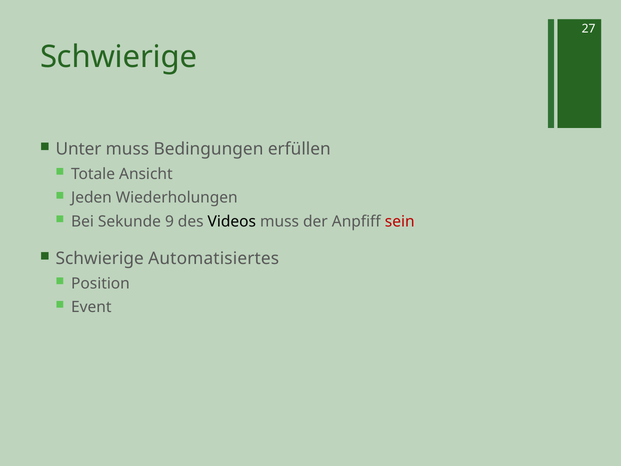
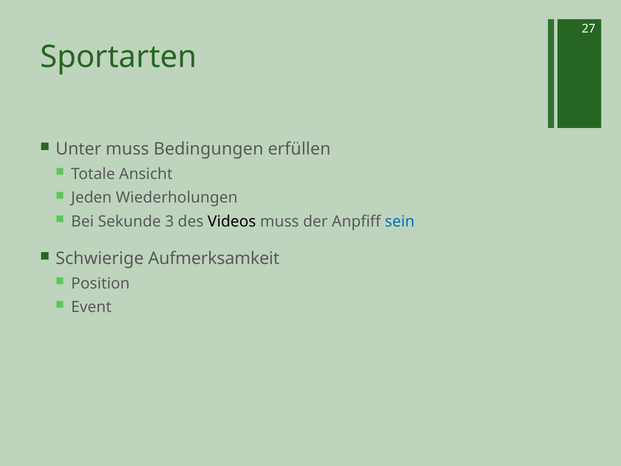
Schwierige: Schwierige -> Sportarten (119, 57)
9: 9 -> 3 (169, 222)
sein colour: red -> blue (400, 222)
Automatisiertes: Automatisiertes -> Aufmerksamkeit (214, 259)
